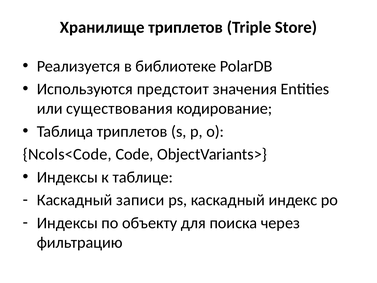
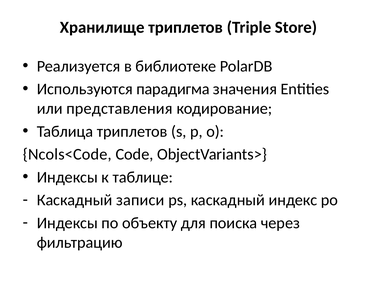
предстоит: предстоит -> парадигма (173, 89)
существования: существования -> представления (119, 108)
